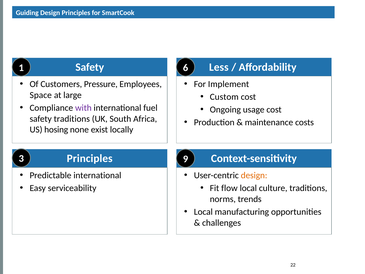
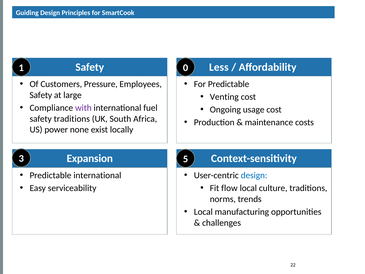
6: 6 -> 0 (186, 68)
For Implement: Implement -> Predictable (229, 84)
Space: Space -> Safety (41, 95)
Custom: Custom -> Venting (224, 97)
hosing: hosing -> power (56, 130)
Principles: Principles -> Expansion (90, 158)
9: 9 -> 5 (186, 159)
design colour: orange -> blue (254, 175)
